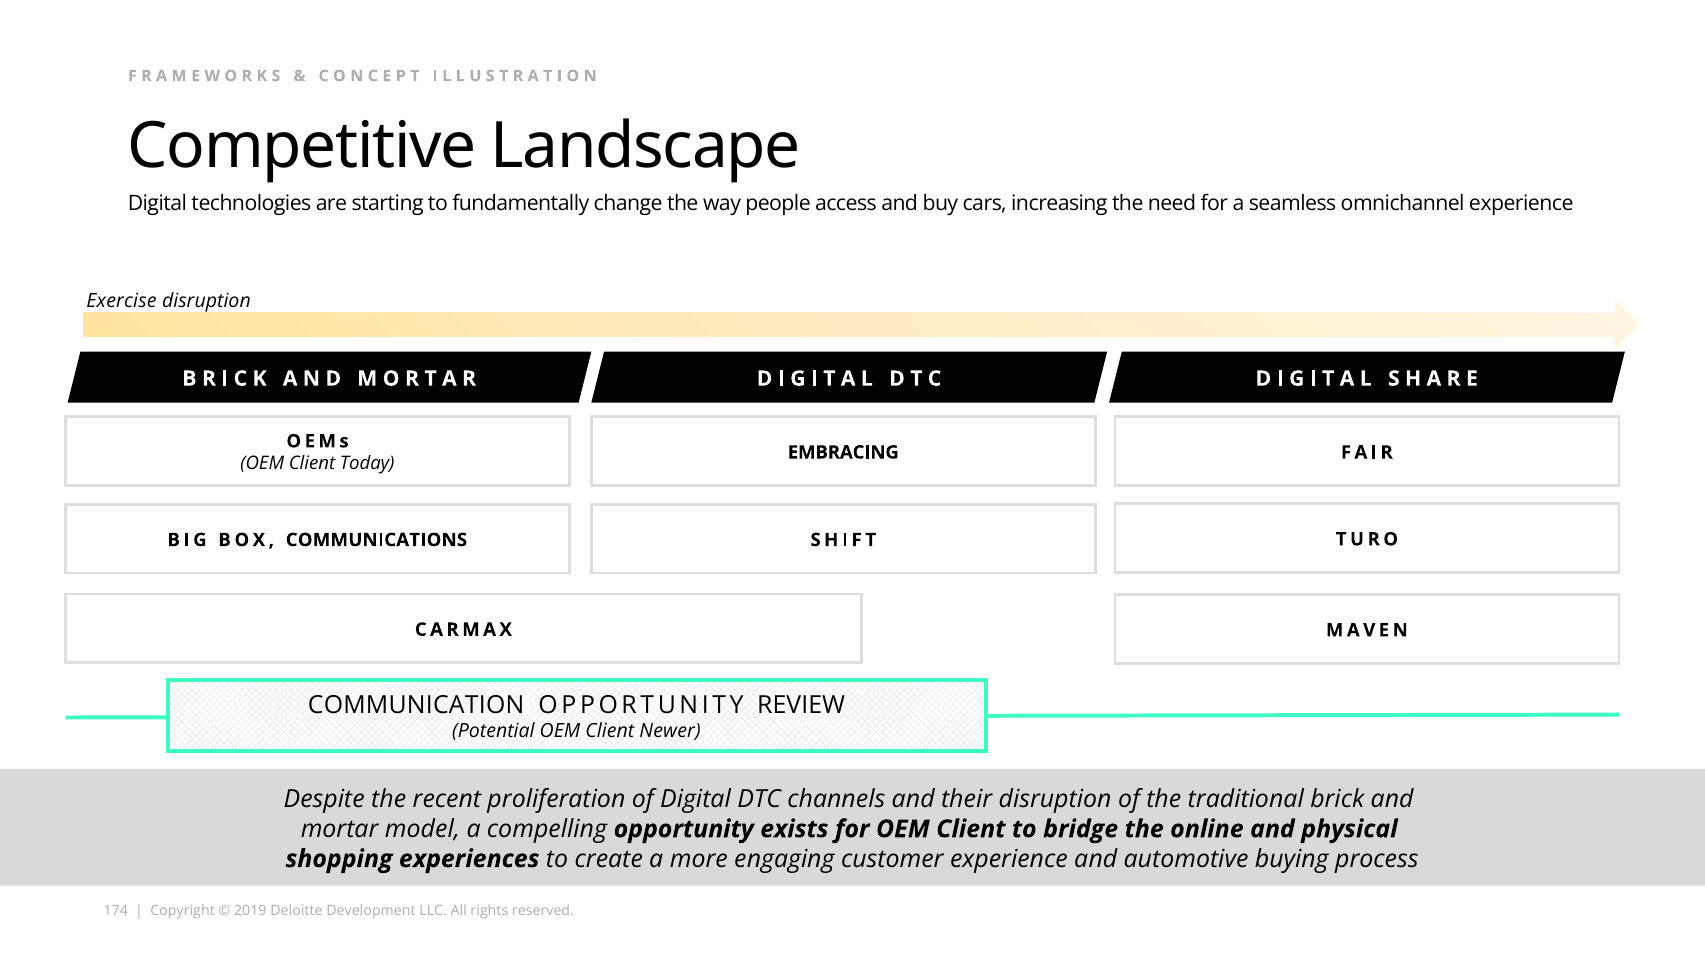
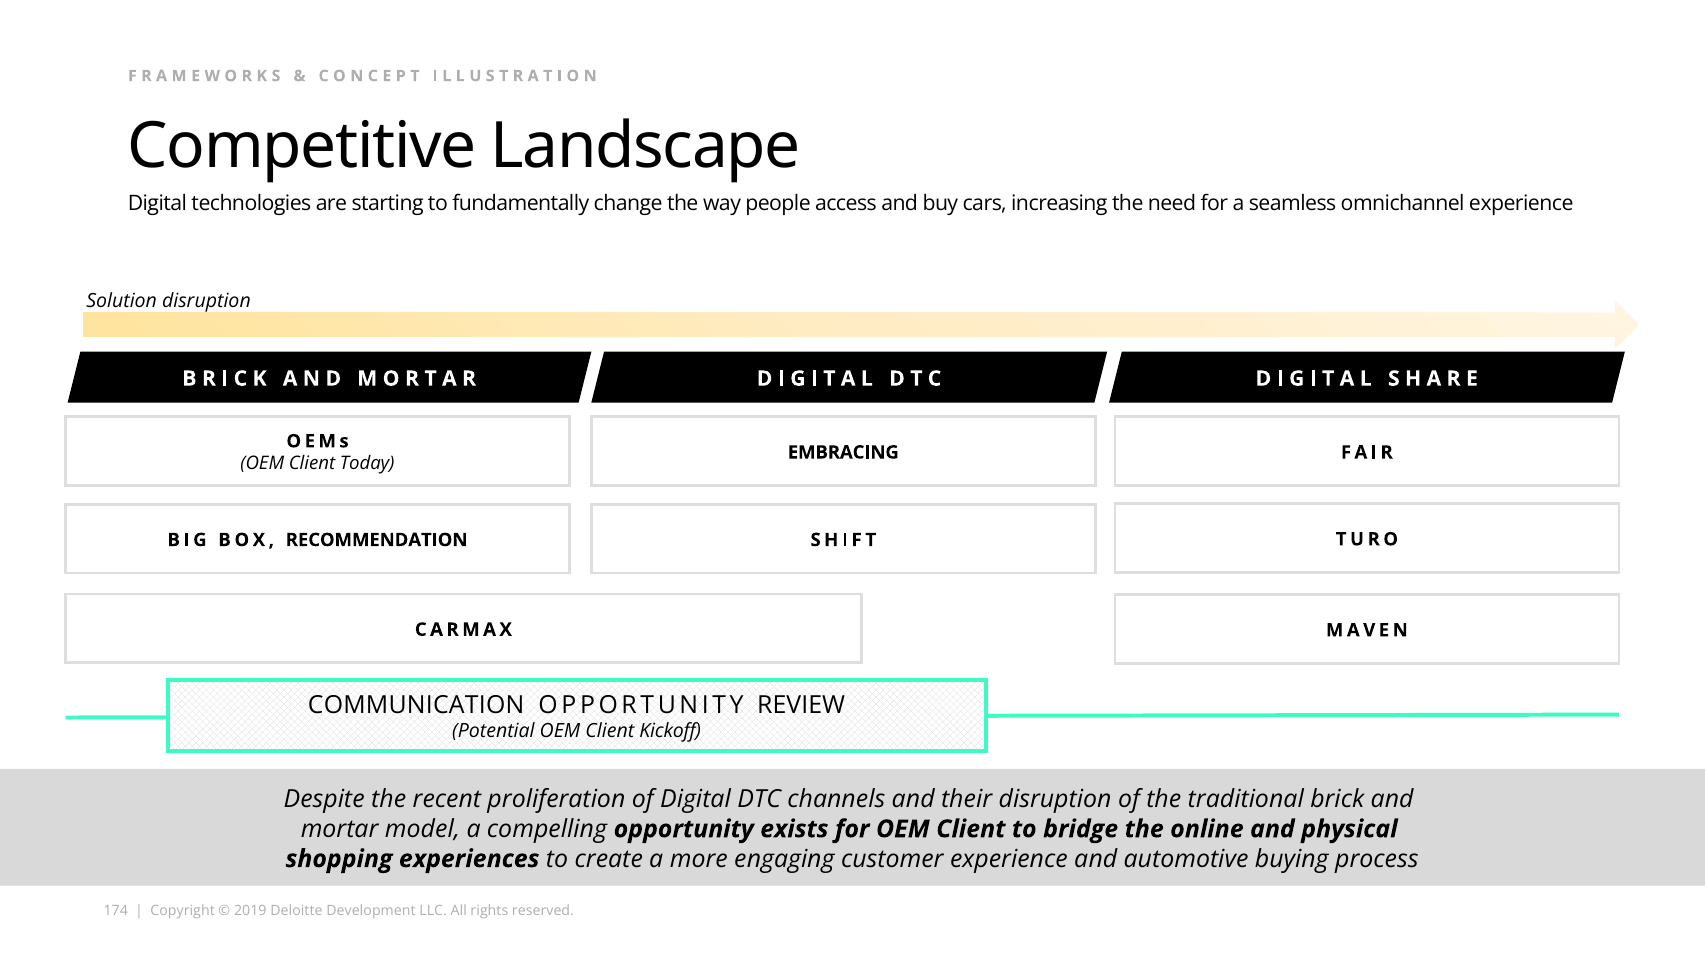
Exercise: Exercise -> Solution (122, 301)
COMMUNICATIONS: COMMUNICATIONS -> RECOMMENDATION (377, 540)
Newer: Newer -> Kickoff (670, 731)
